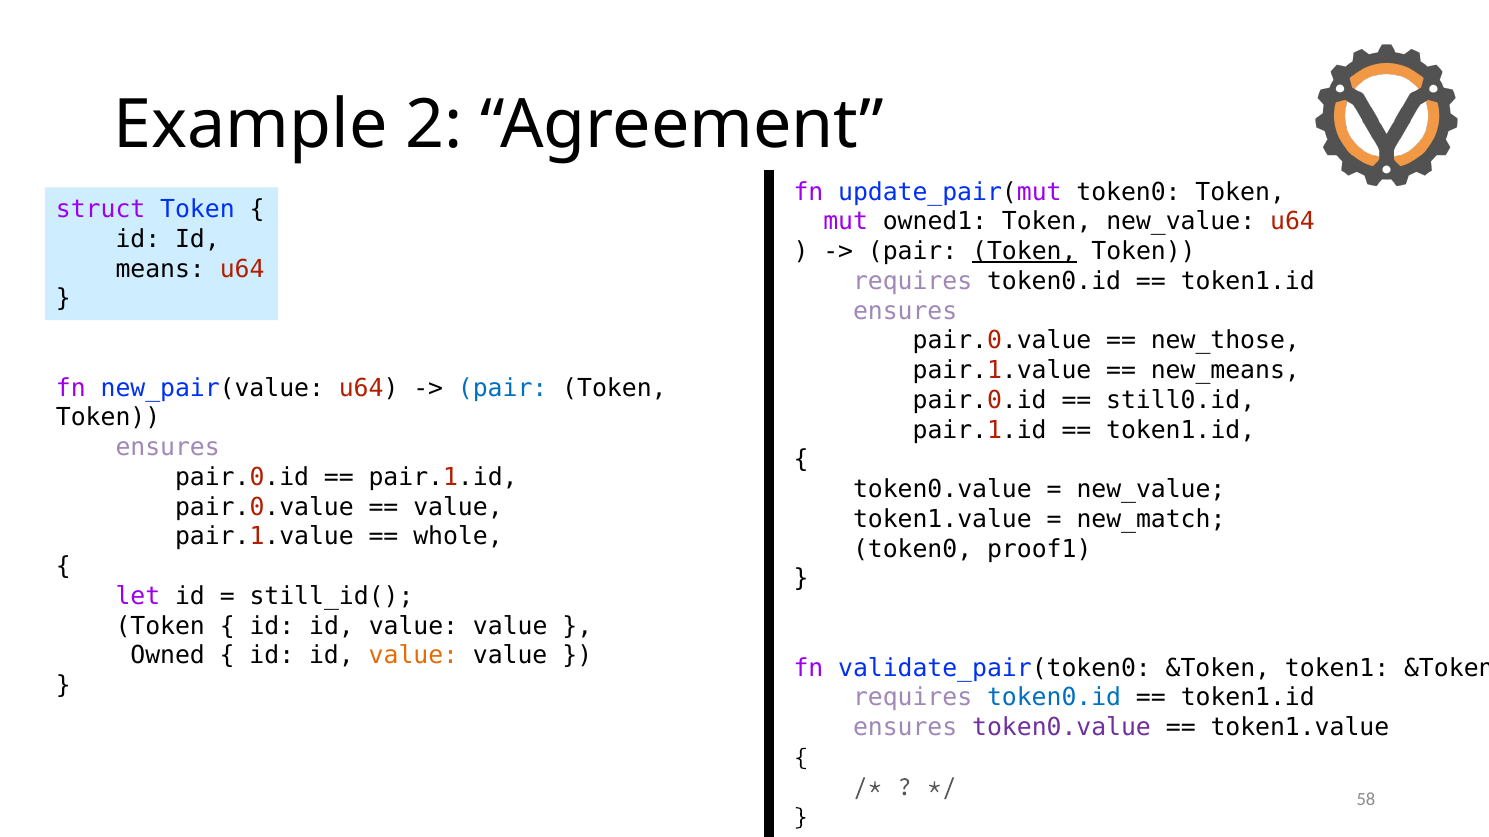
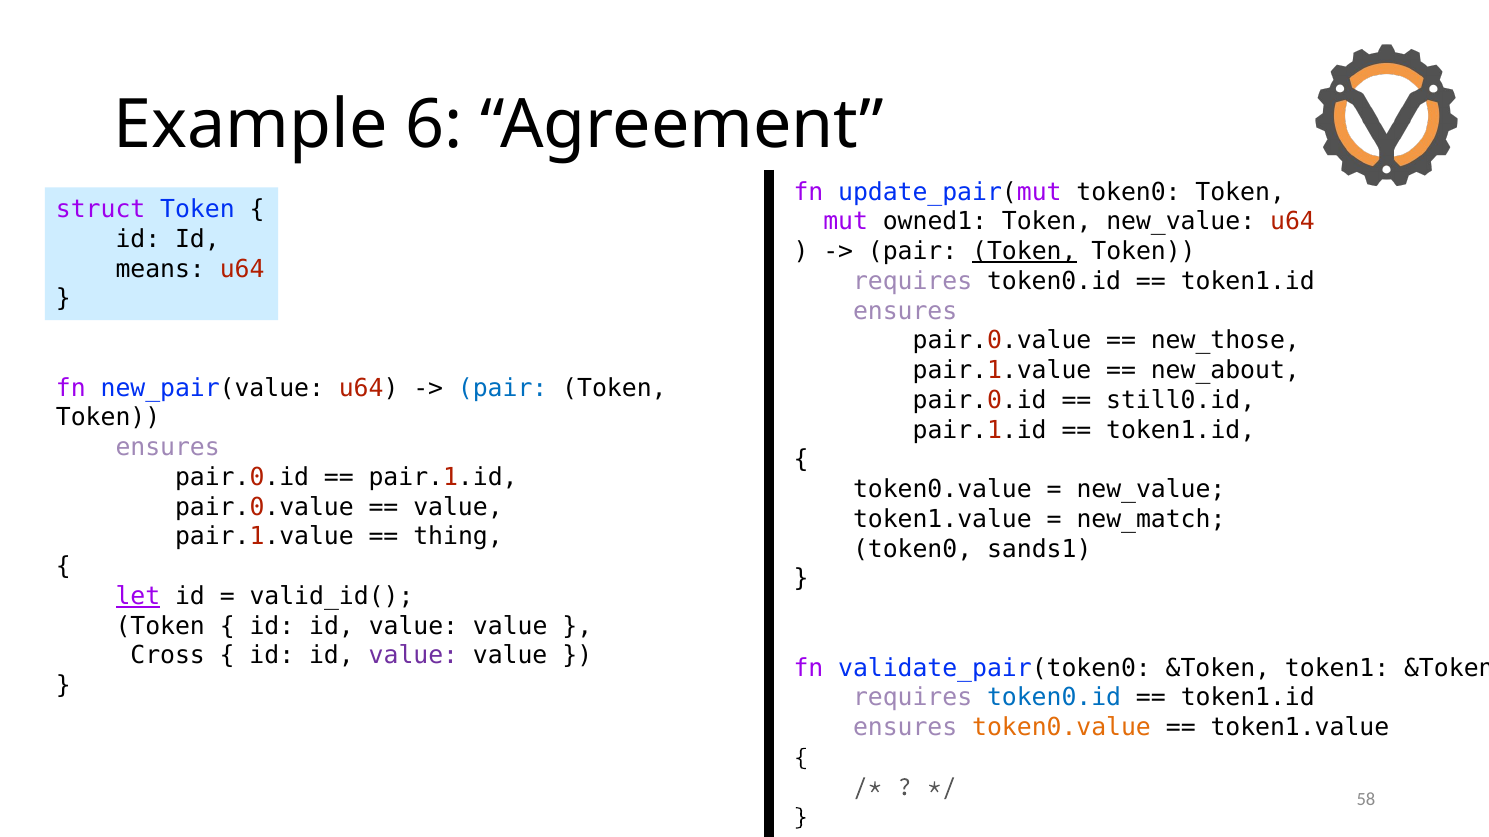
2: 2 -> 6 (434, 125)
new_means: new_means -> new_about (1225, 371)
whole: whole -> thing (458, 537)
proof1: proof1 -> sands1 (1039, 549)
let underline: none -> present (138, 597)
still_id(: still_id( -> valid_id( (332, 597)
Owned: Owned -> Cross (168, 656)
value colour: orange -> purple (413, 656)
token0.value colour: purple -> orange (1062, 728)
